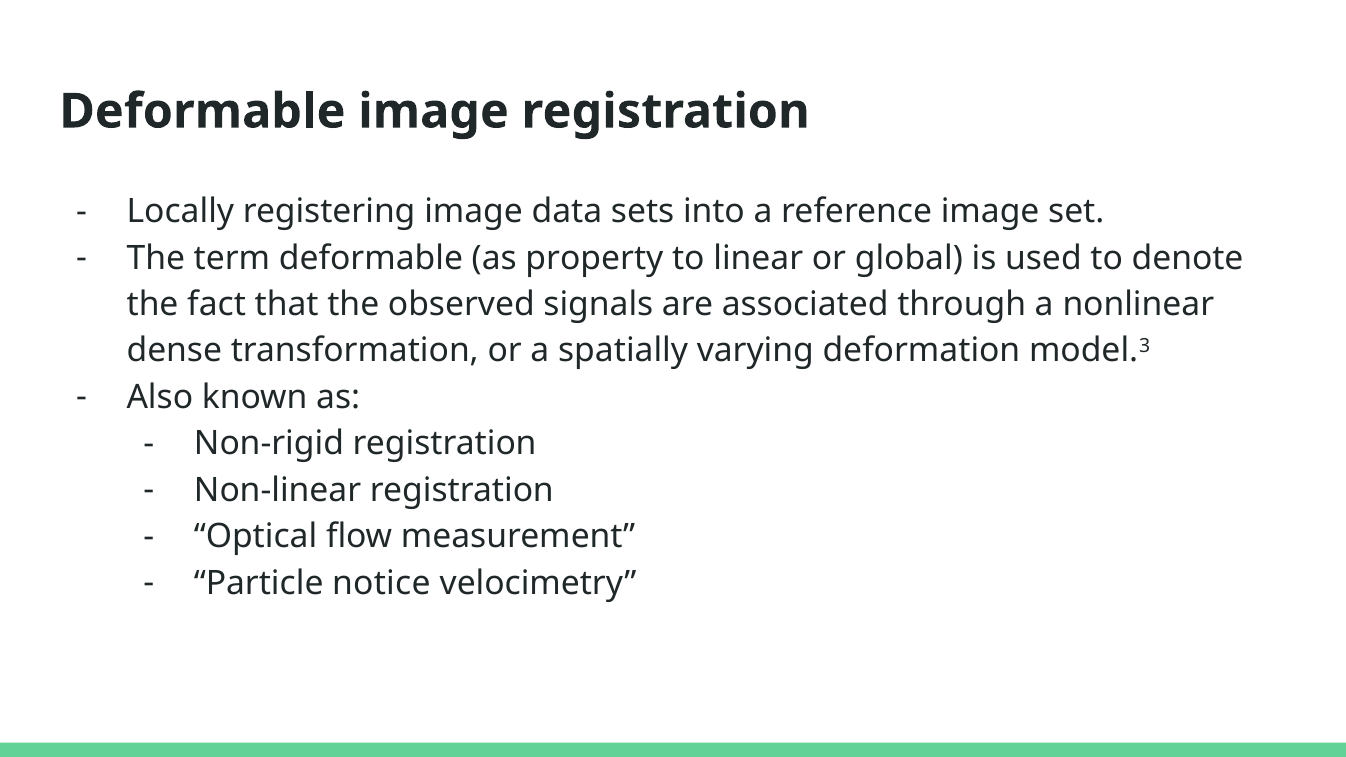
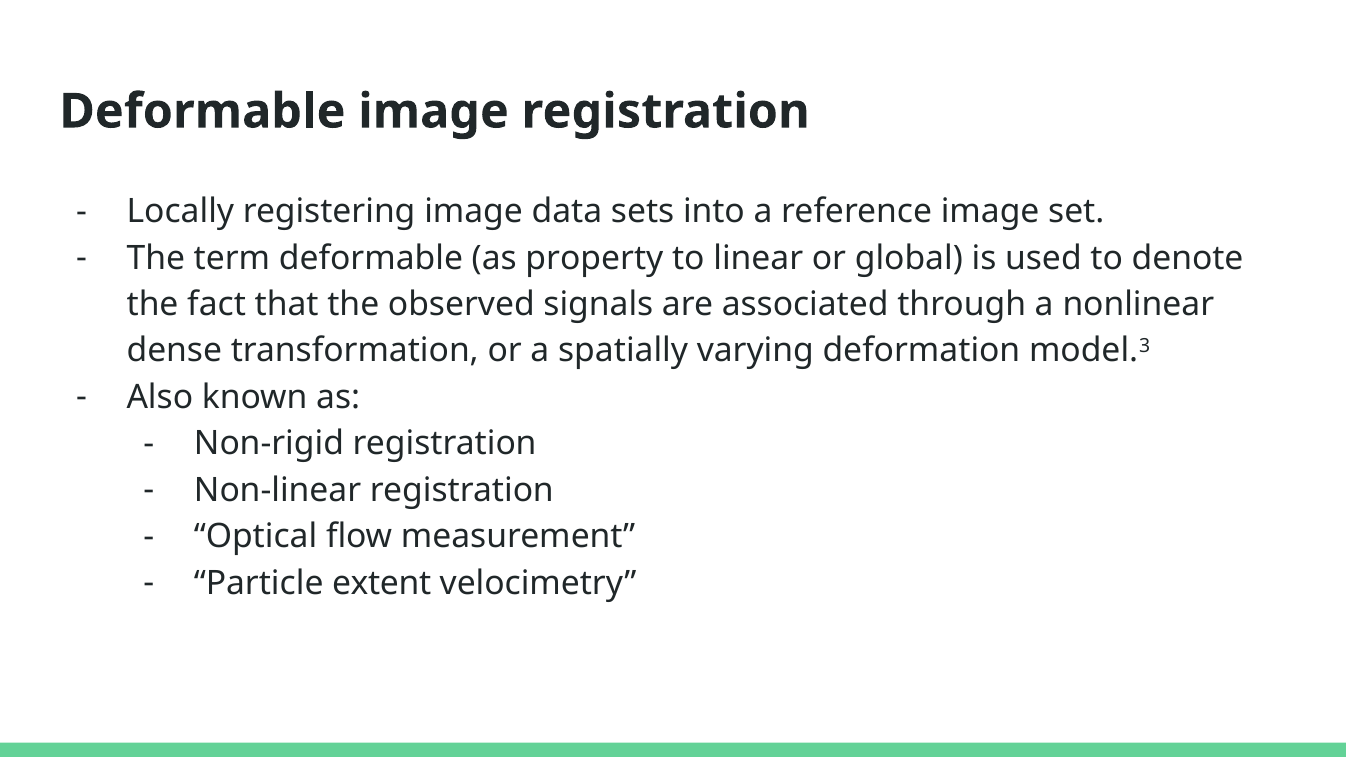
notice: notice -> extent (382, 583)
